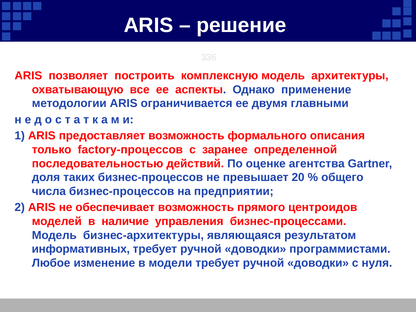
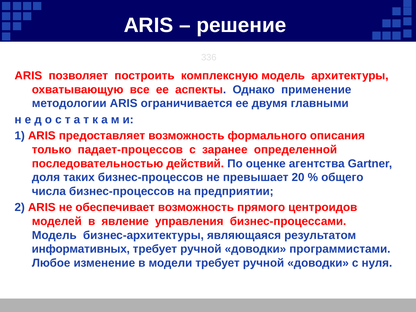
factory-процессов: factory-процессов -> падает-процессов (130, 150)
наличие: наличие -> явление (125, 221)
